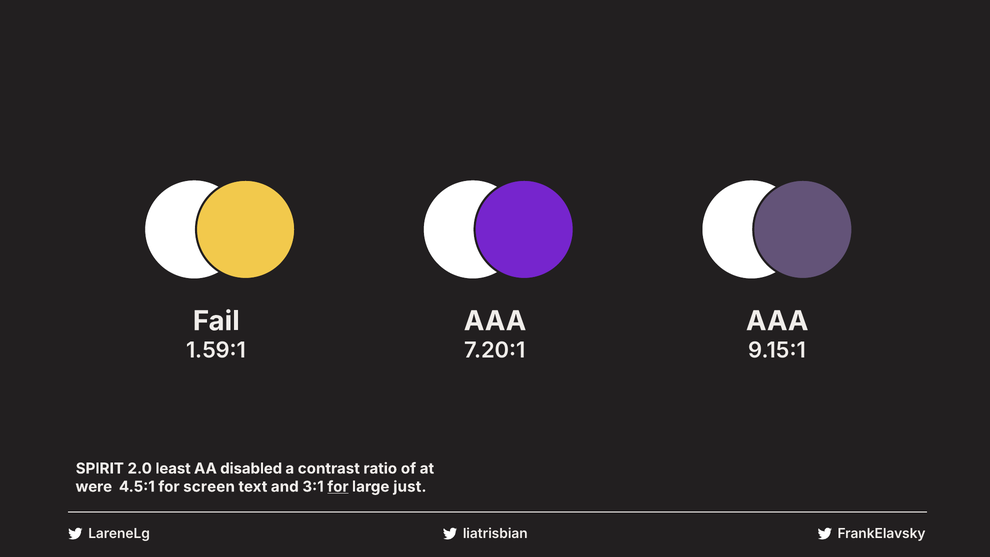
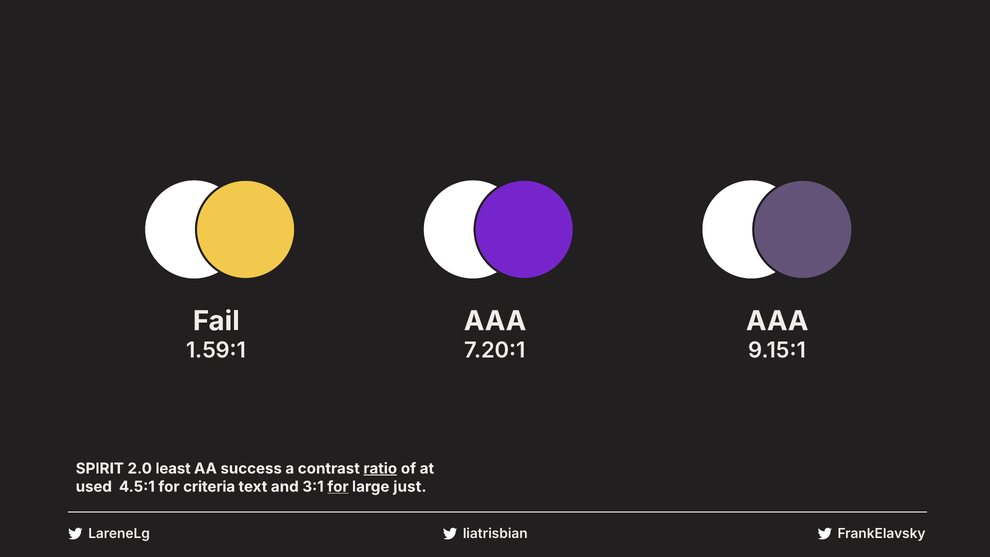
disabled: disabled -> success (251, 468)
ratio underline: none -> present (380, 468)
were: were -> used (94, 487)
screen: screen -> criteria (209, 487)
